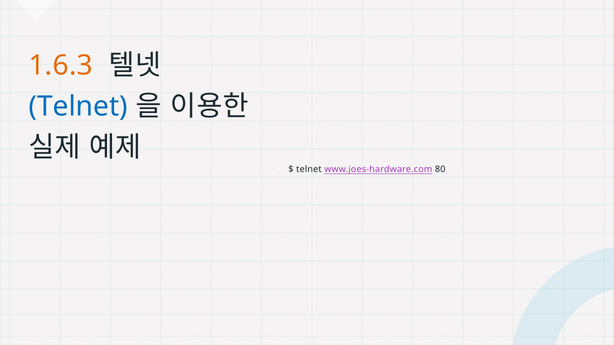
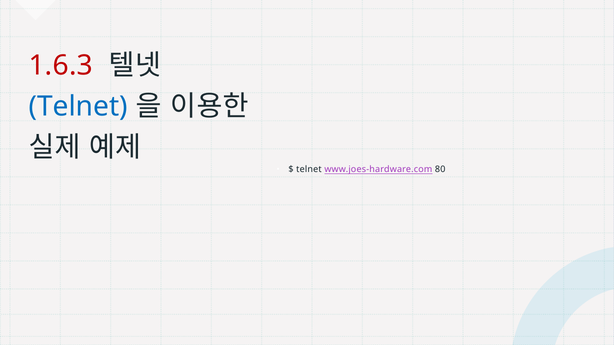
1.6.3 colour: orange -> red (61, 66)
